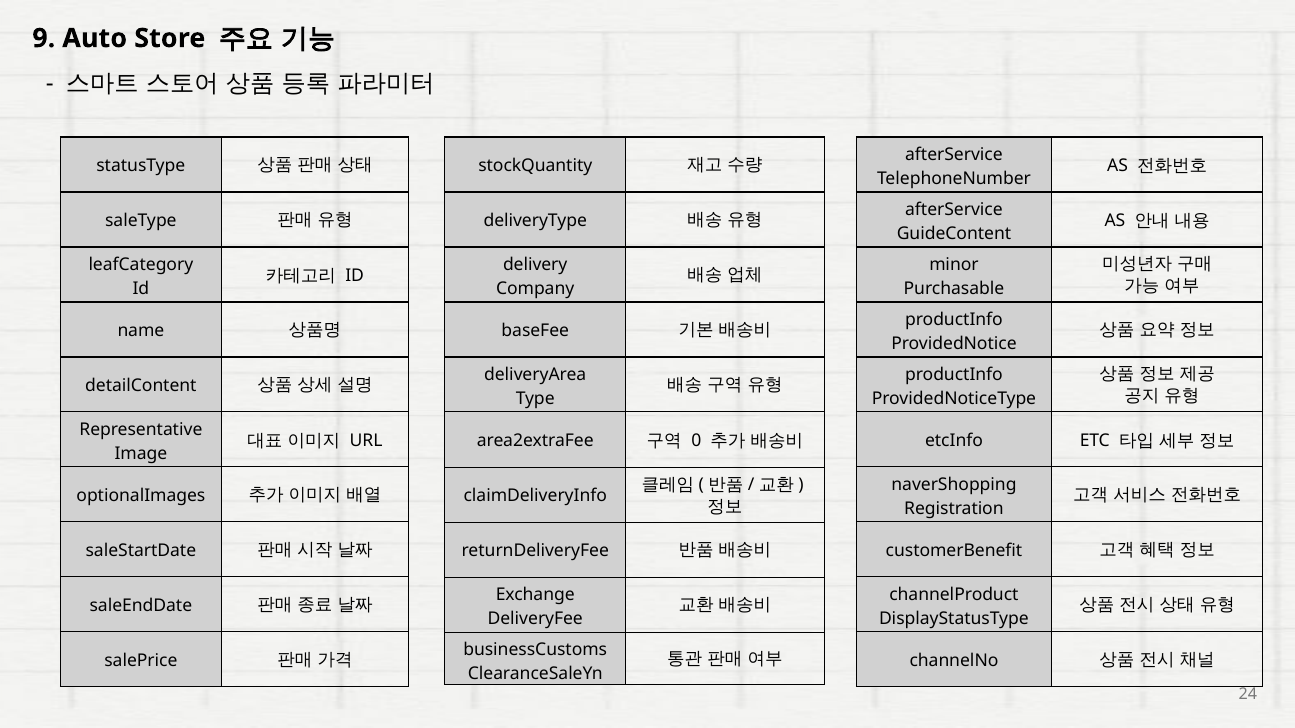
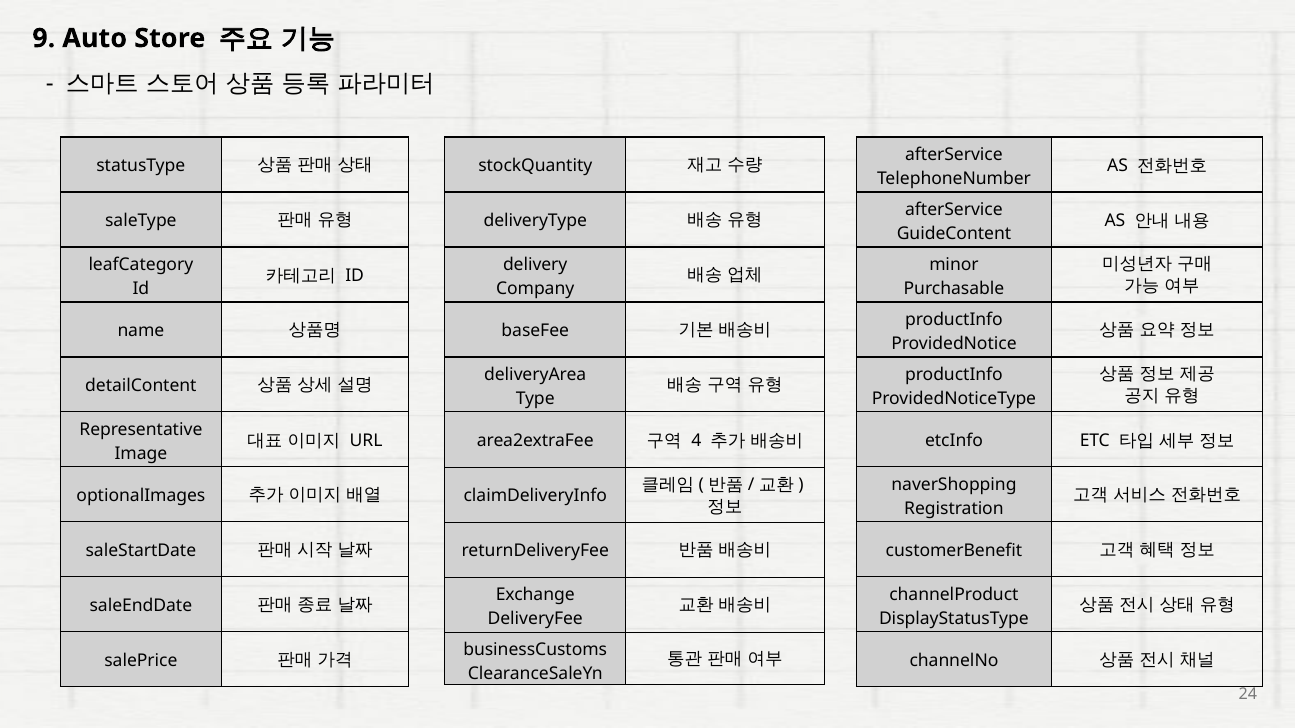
0: 0 -> 4 (696, 441)
